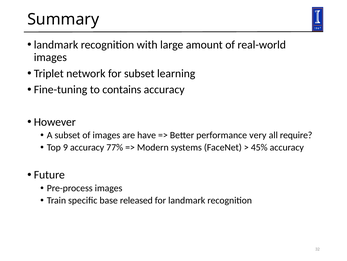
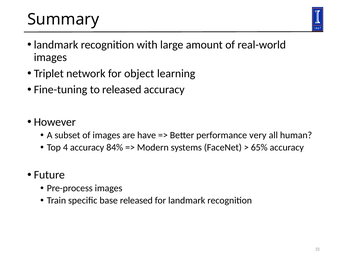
for subset: subset -> object (139, 73)
to contains: contains -> released (122, 89)
require: require -> human (296, 135)
9: 9 -> 4 (65, 147)
77%: 77% -> 84% (115, 147)
45%: 45% -> 65% (259, 147)
